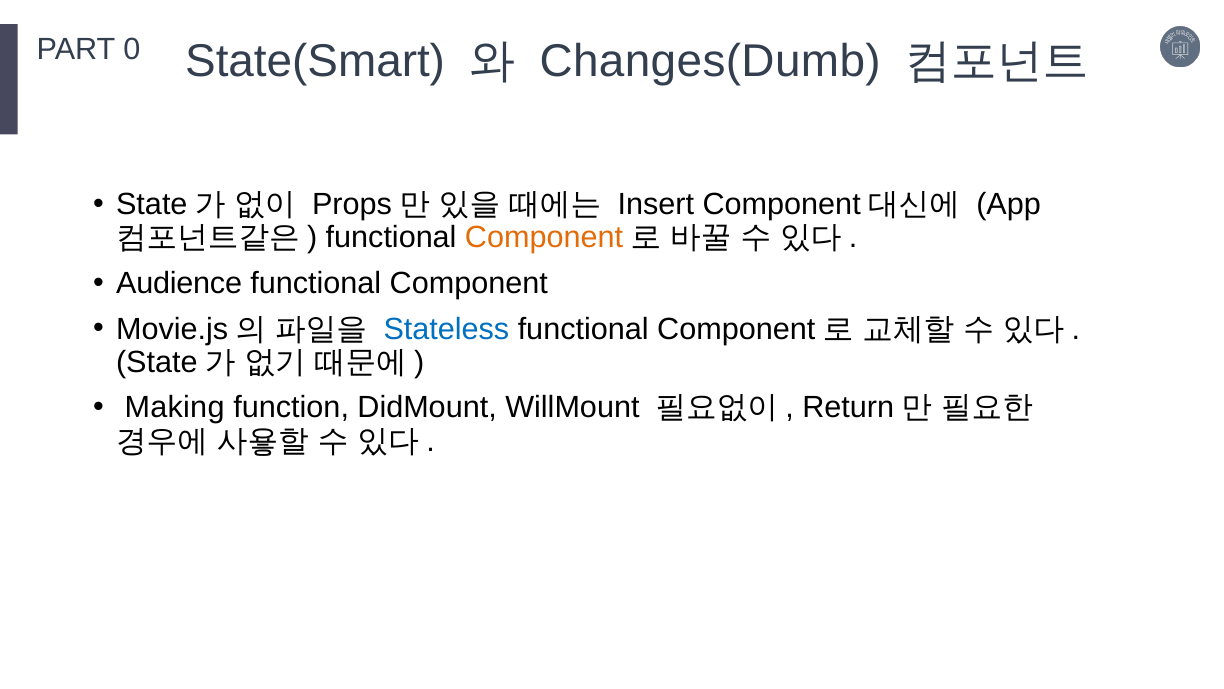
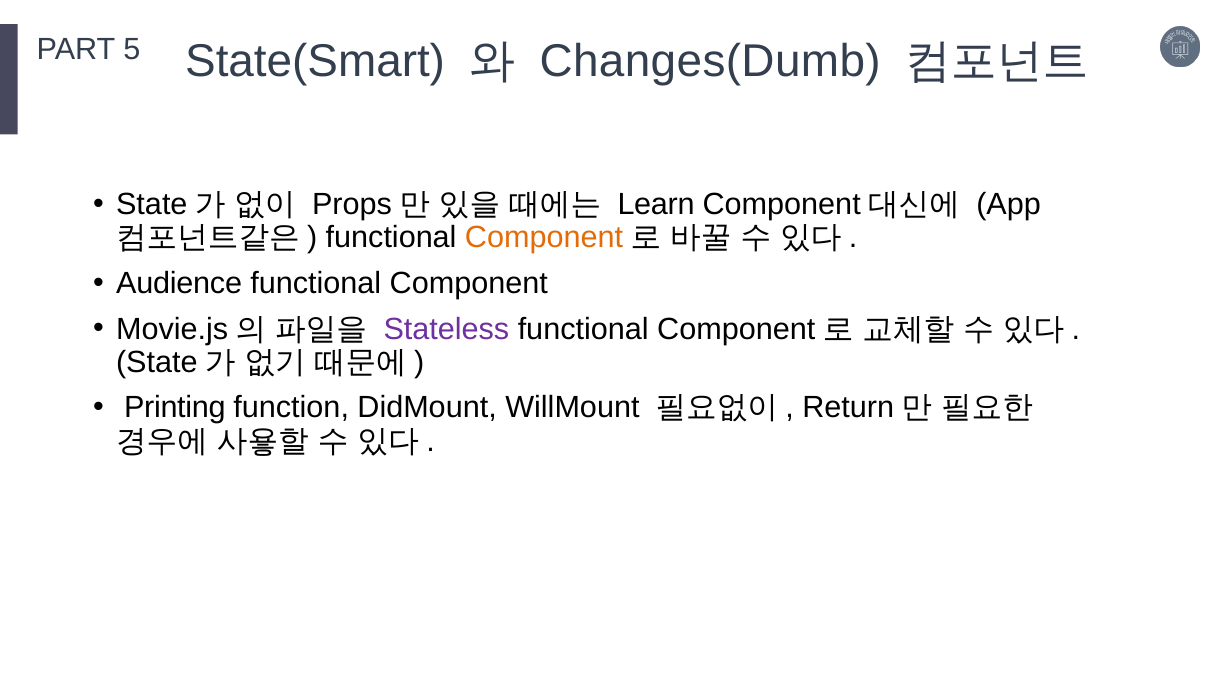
0: 0 -> 5 (132, 49)
Insert: Insert -> Learn (656, 204)
Stateless colour: blue -> purple (446, 329)
Making: Making -> Printing (175, 408)
